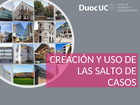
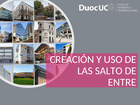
CASOS: CASOS -> ENTRE (122, 82)
